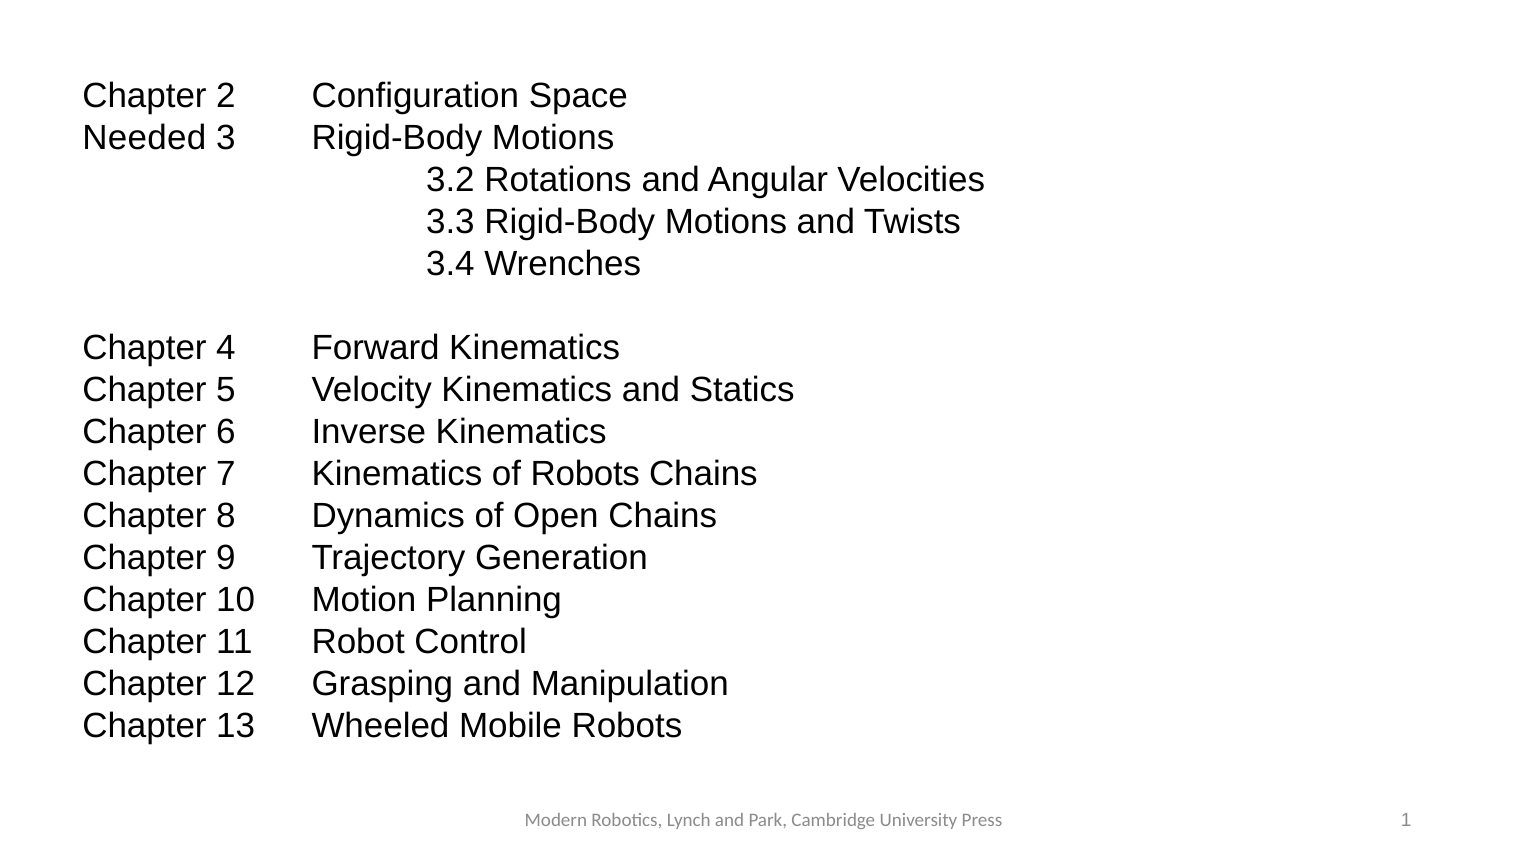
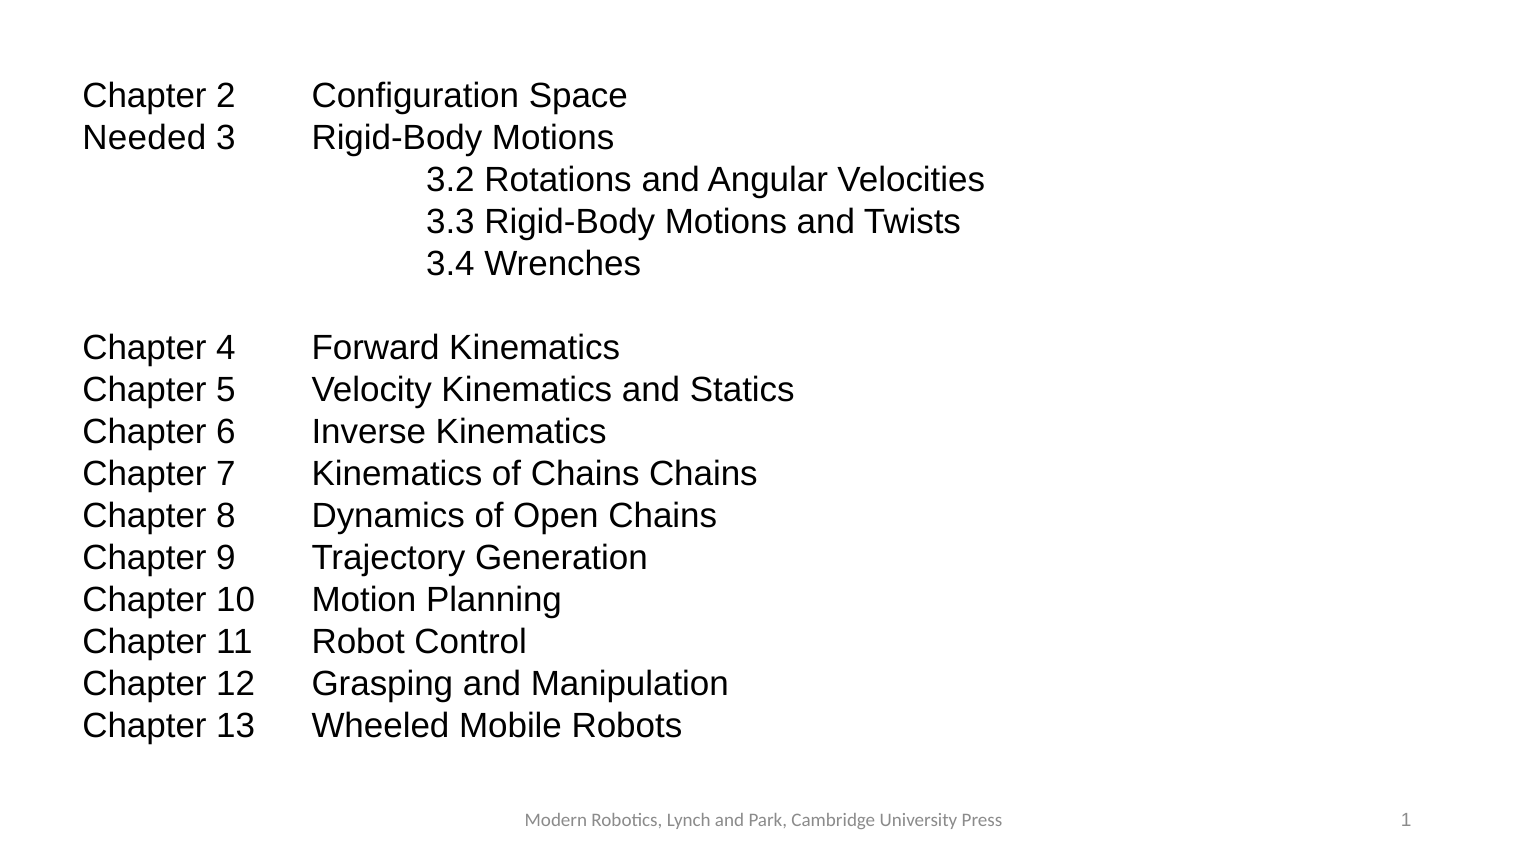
of Robots: Robots -> Chains (585, 474)
